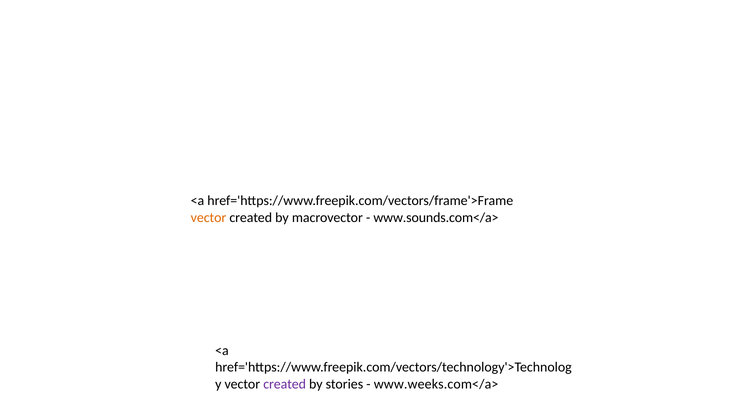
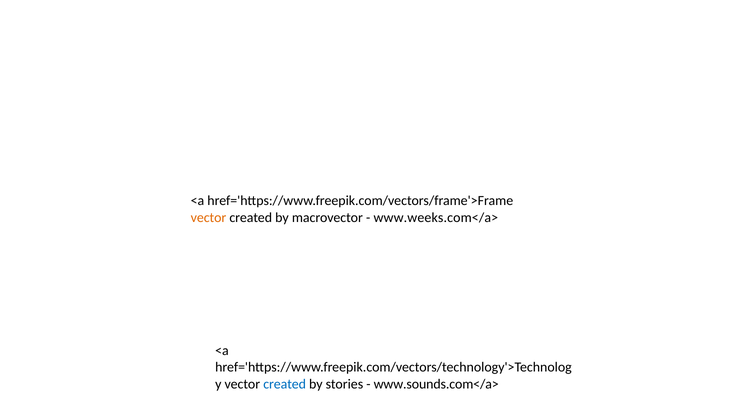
www.sounds.com</a>: www.sounds.com</a> -> www.weeks.com</a> (436, 217)
created colour: purple -> blue (285, 384)
www.weeks.com</a>: www.weeks.com</a> -> www.sounds.com</a> (436, 384)
